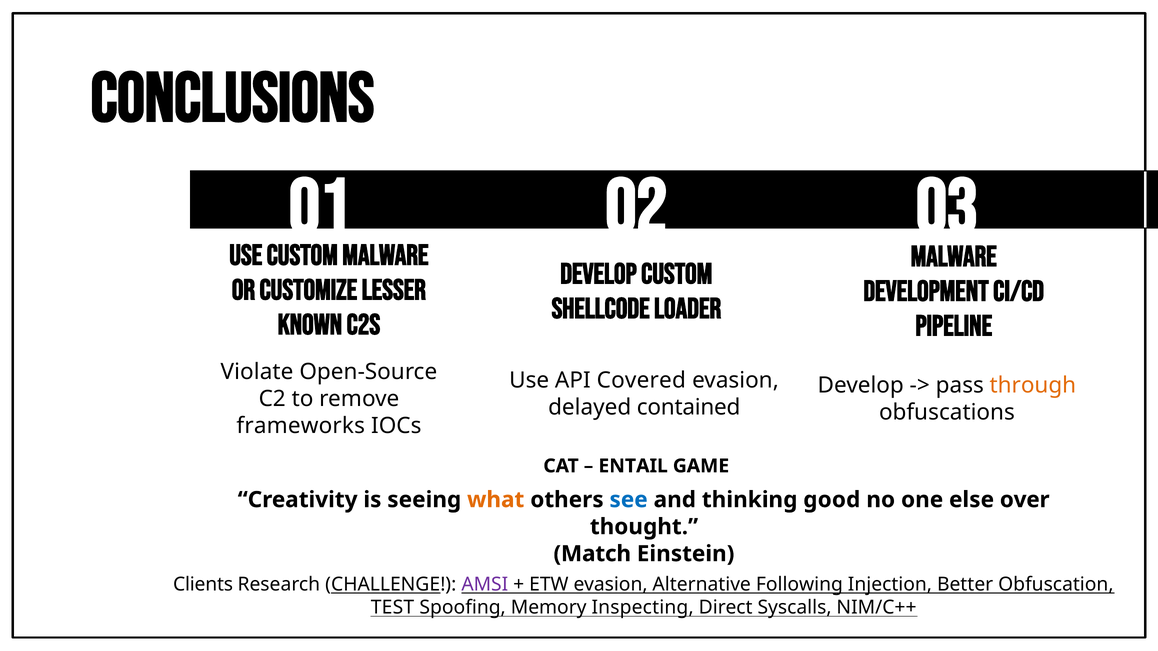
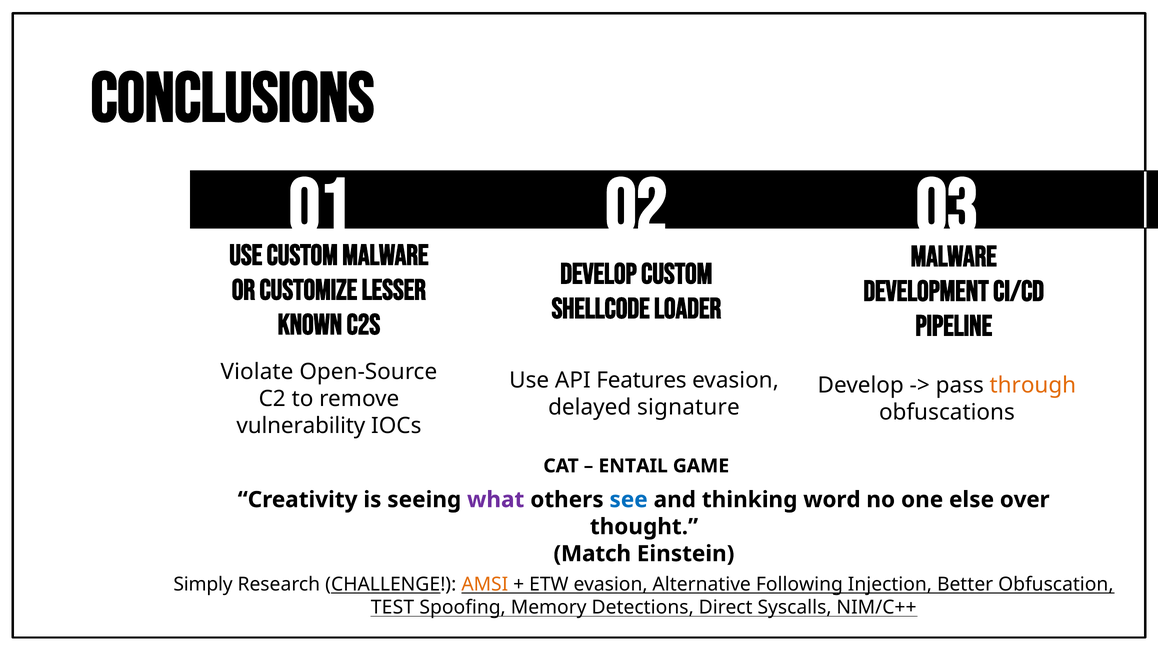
Covered: Covered -> Features (642, 380)
contained: contained -> signature (688, 408)
frameworks: frameworks -> vulnerability (301, 426)
what colour: orange -> purple (496, 500)
good: good -> word (832, 500)
Clients: Clients -> Simply (203, 585)
AMSI colour: purple -> orange (485, 585)
Inspecting: Inspecting -> Detections (643, 608)
